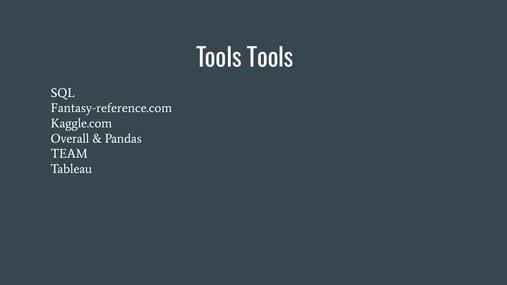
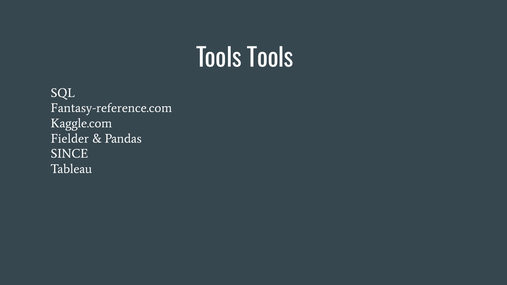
Overall: Overall -> Fielder (70, 139)
TEAM: TEAM -> SINCE (69, 154)
